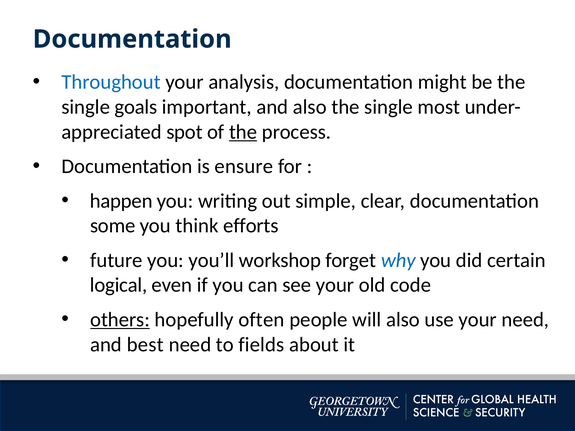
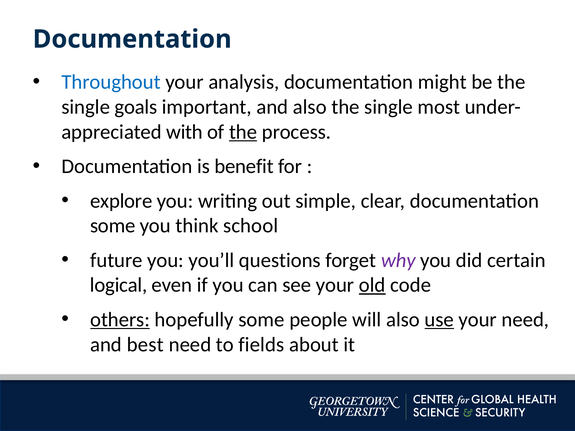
spot: spot -> with (184, 132)
ensure: ensure -> benefit (244, 166)
happen: happen -> explore (121, 201)
efforts: efforts -> school (251, 226)
workshop: workshop -> questions (280, 260)
why colour: blue -> purple (398, 260)
old underline: none -> present (372, 285)
hopefully often: often -> some (261, 320)
use underline: none -> present (439, 320)
